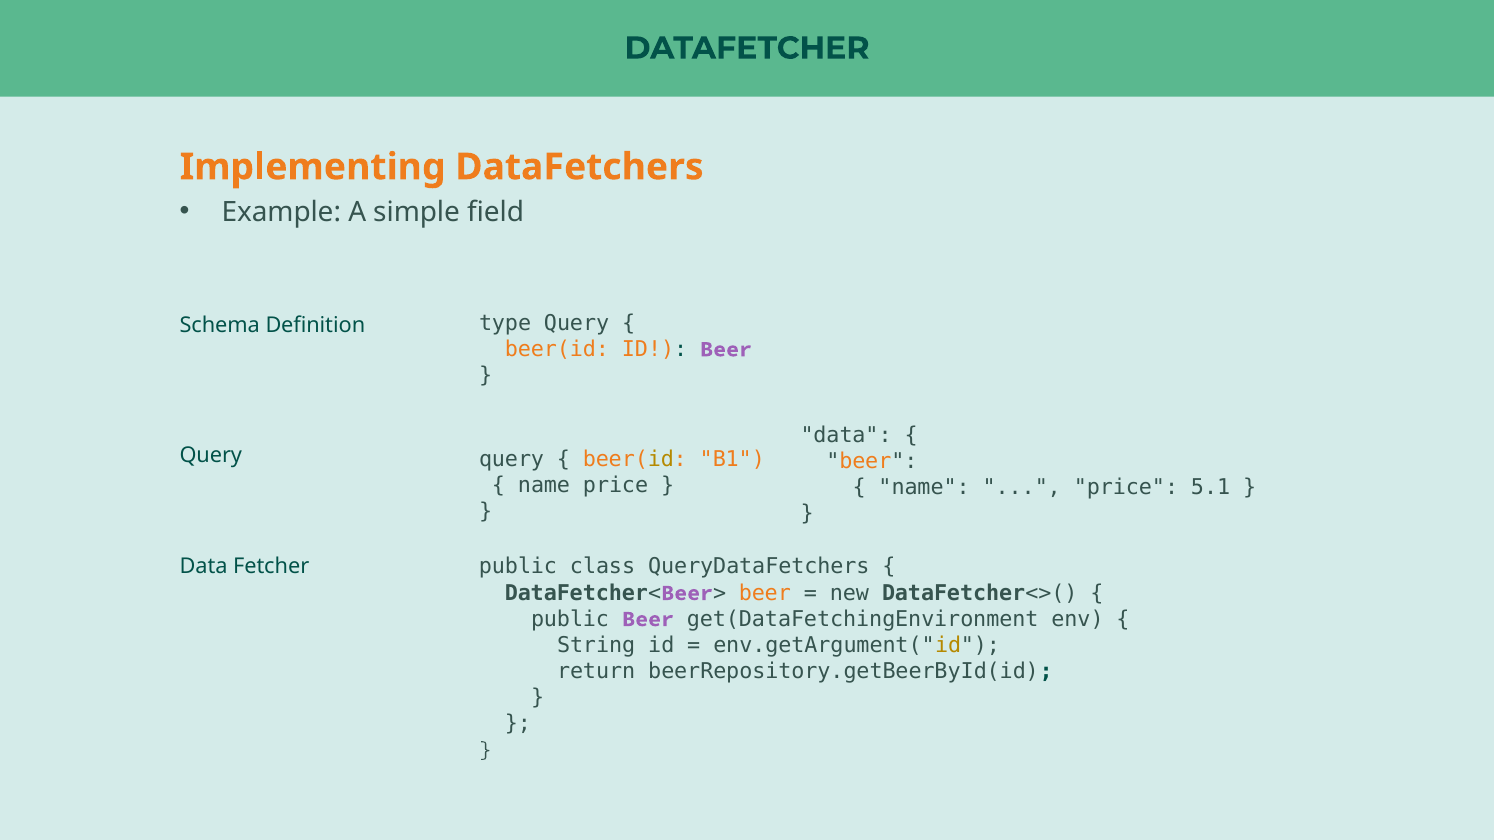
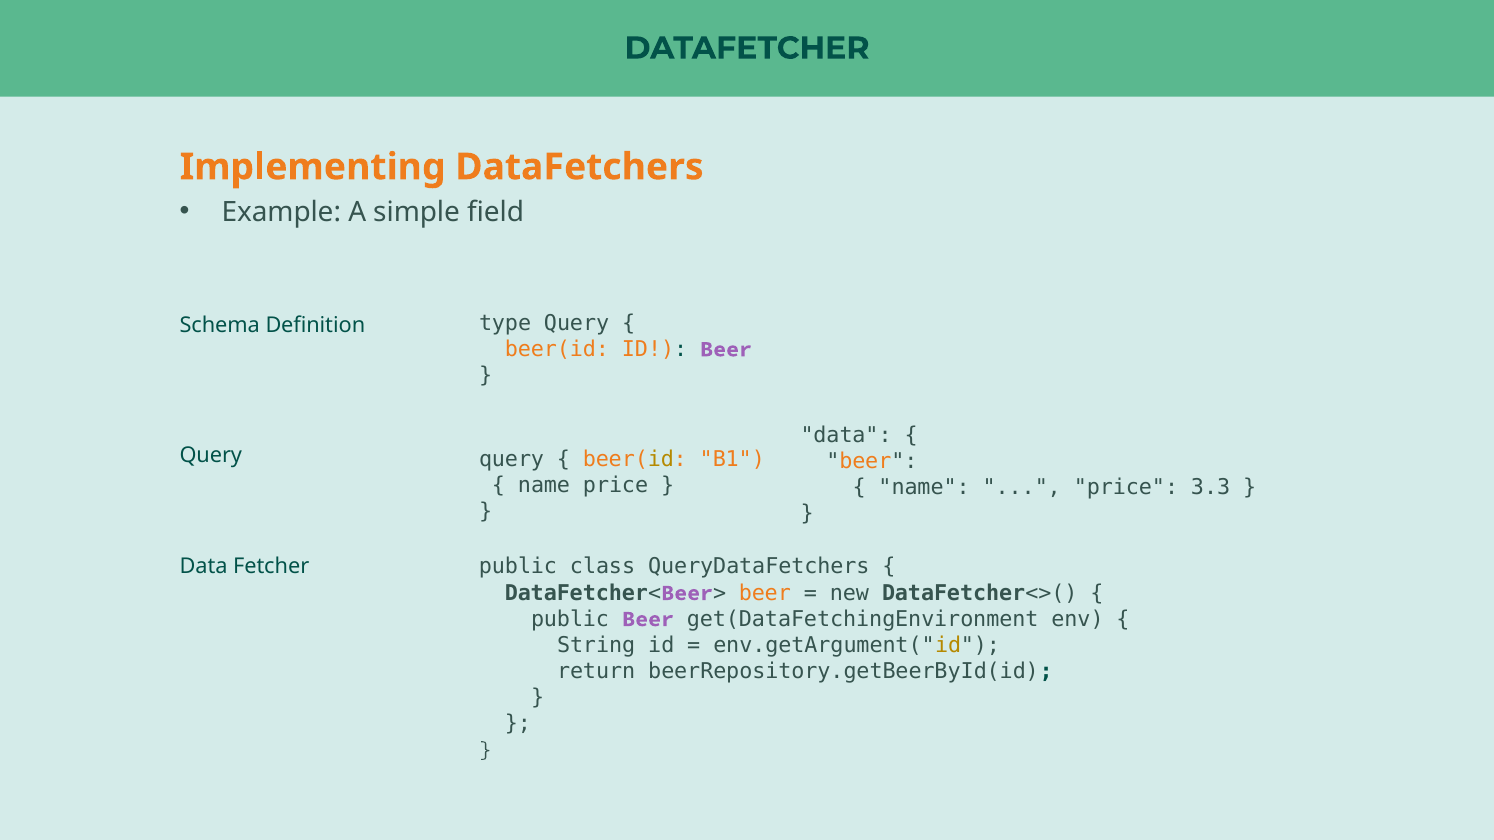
5.1: 5.1 -> 3.3 (1211, 488)
